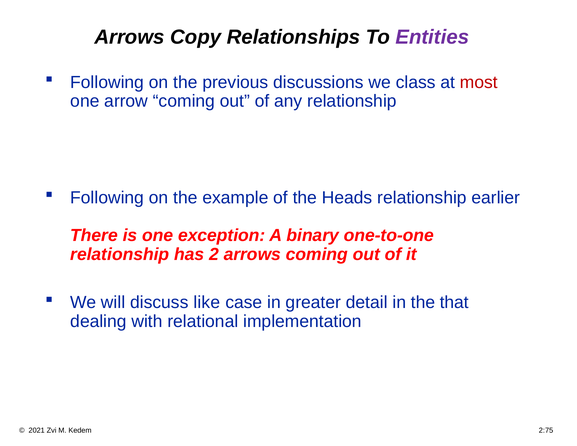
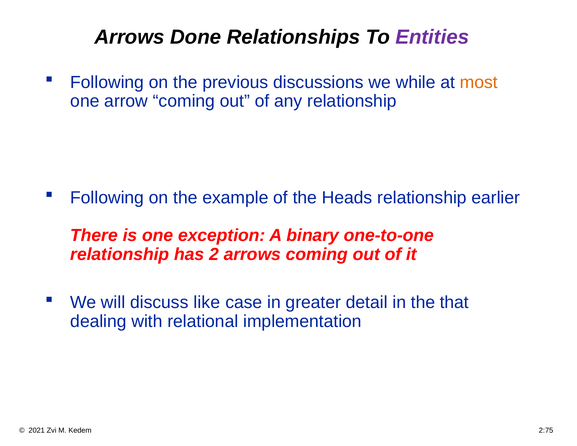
Copy: Copy -> Done (196, 37)
class: class -> while (416, 82)
most colour: red -> orange (479, 82)
